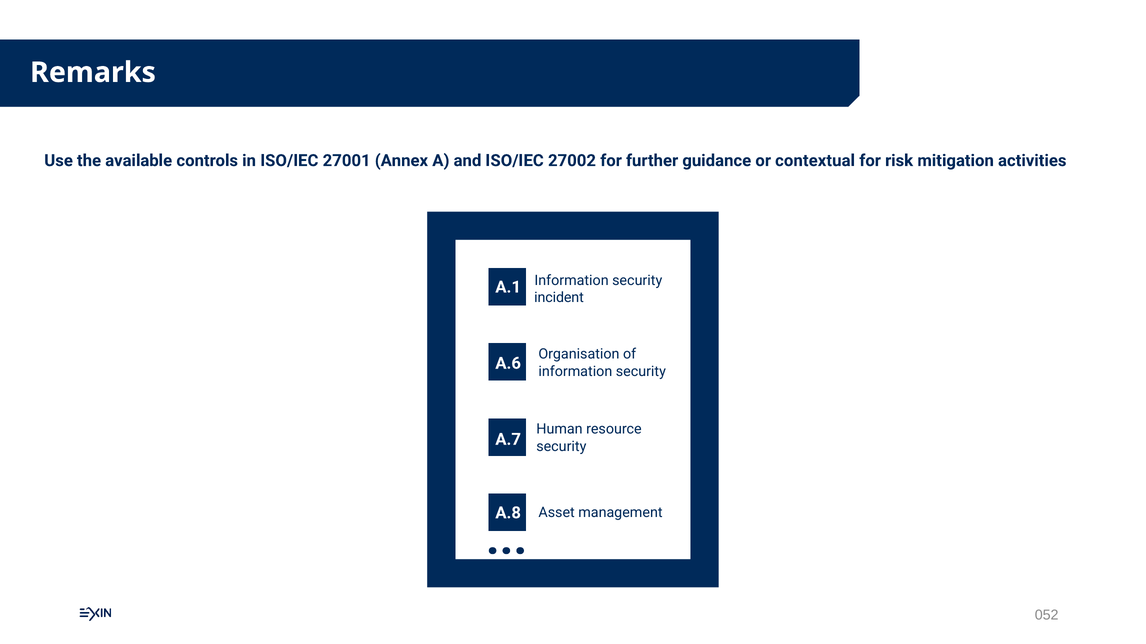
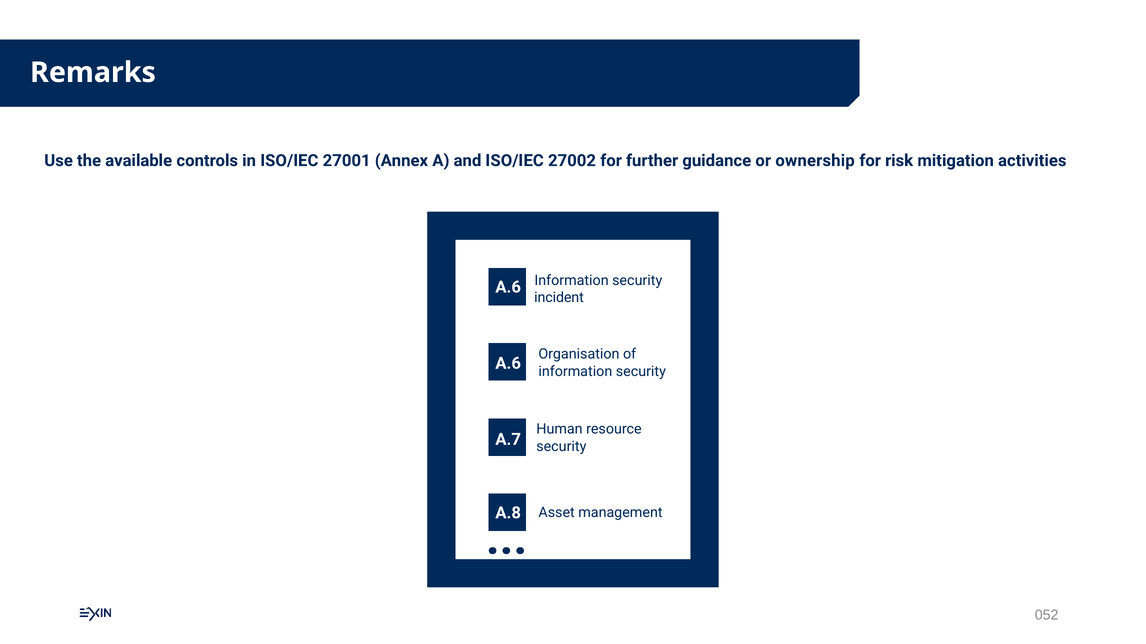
contextual: contextual -> ownership (815, 161)
A.1: A.1 -> A.6 (508, 287)
